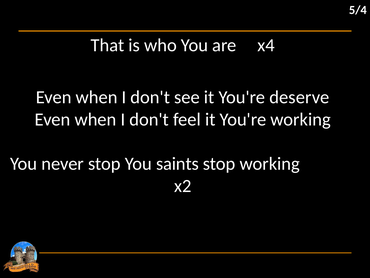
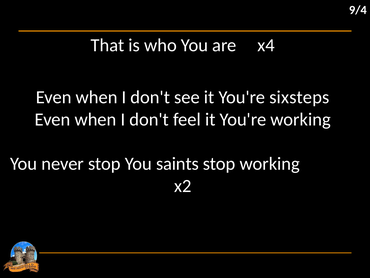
5/4: 5/4 -> 9/4 (358, 10)
deserve: deserve -> sixsteps (299, 97)
